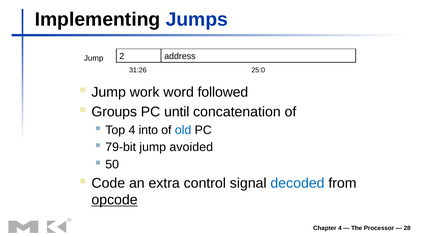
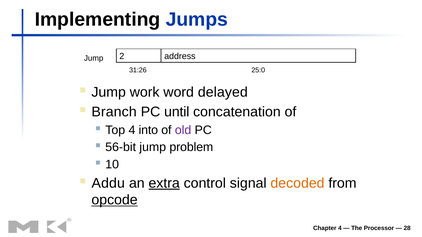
followed: followed -> delayed (223, 92)
Groups: Groups -> Branch (114, 112)
old colour: blue -> purple (183, 130)
79-bit: 79-bit -> 56-bit (121, 147)
avoided: avoided -> problem (191, 147)
50: 50 -> 10 (112, 165)
Code: Code -> Addu (108, 183)
extra underline: none -> present (164, 183)
decoded colour: blue -> orange (297, 183)
